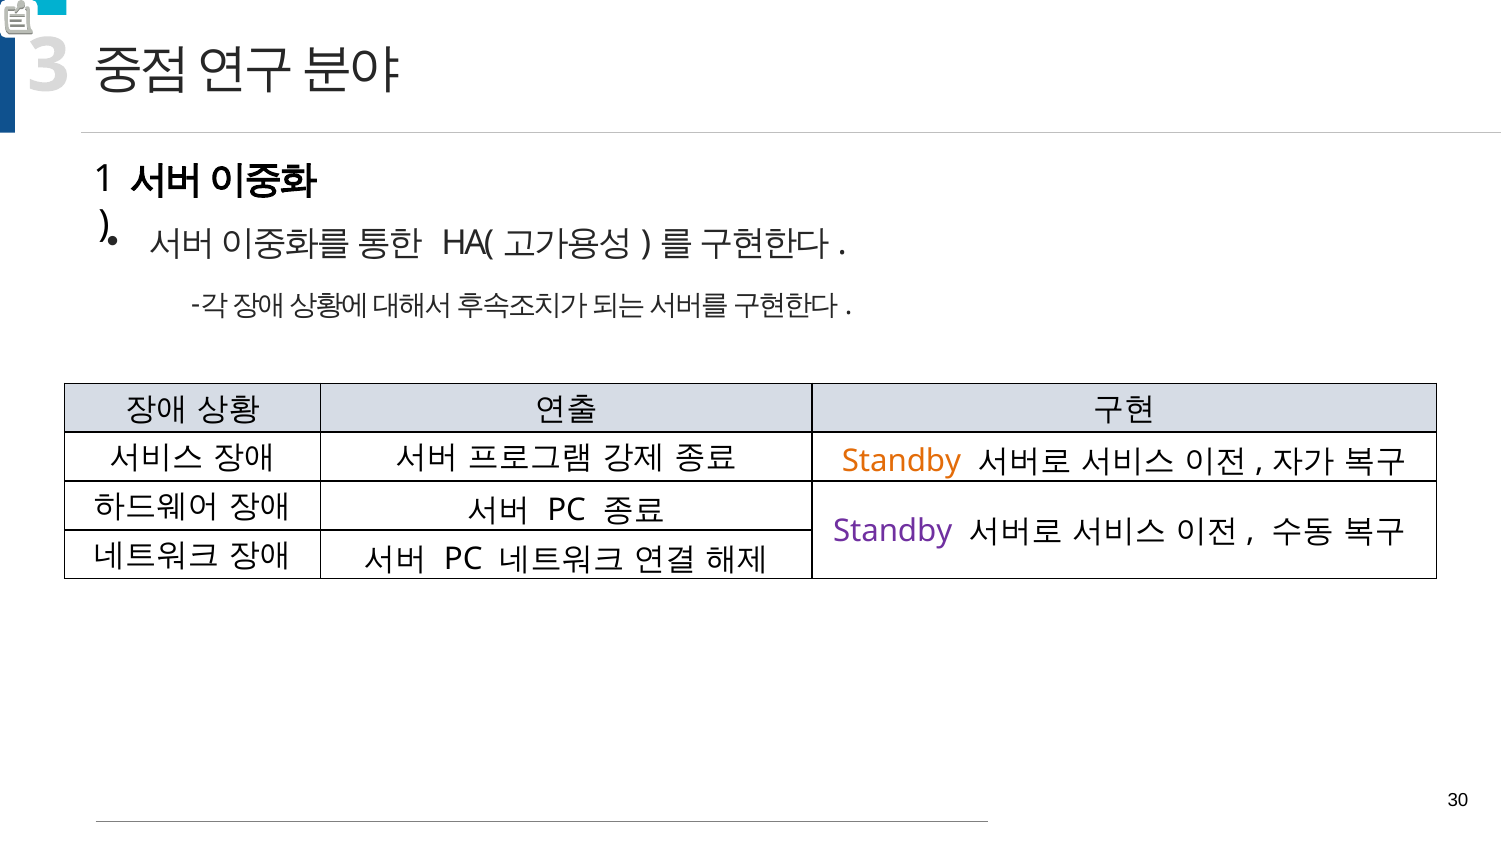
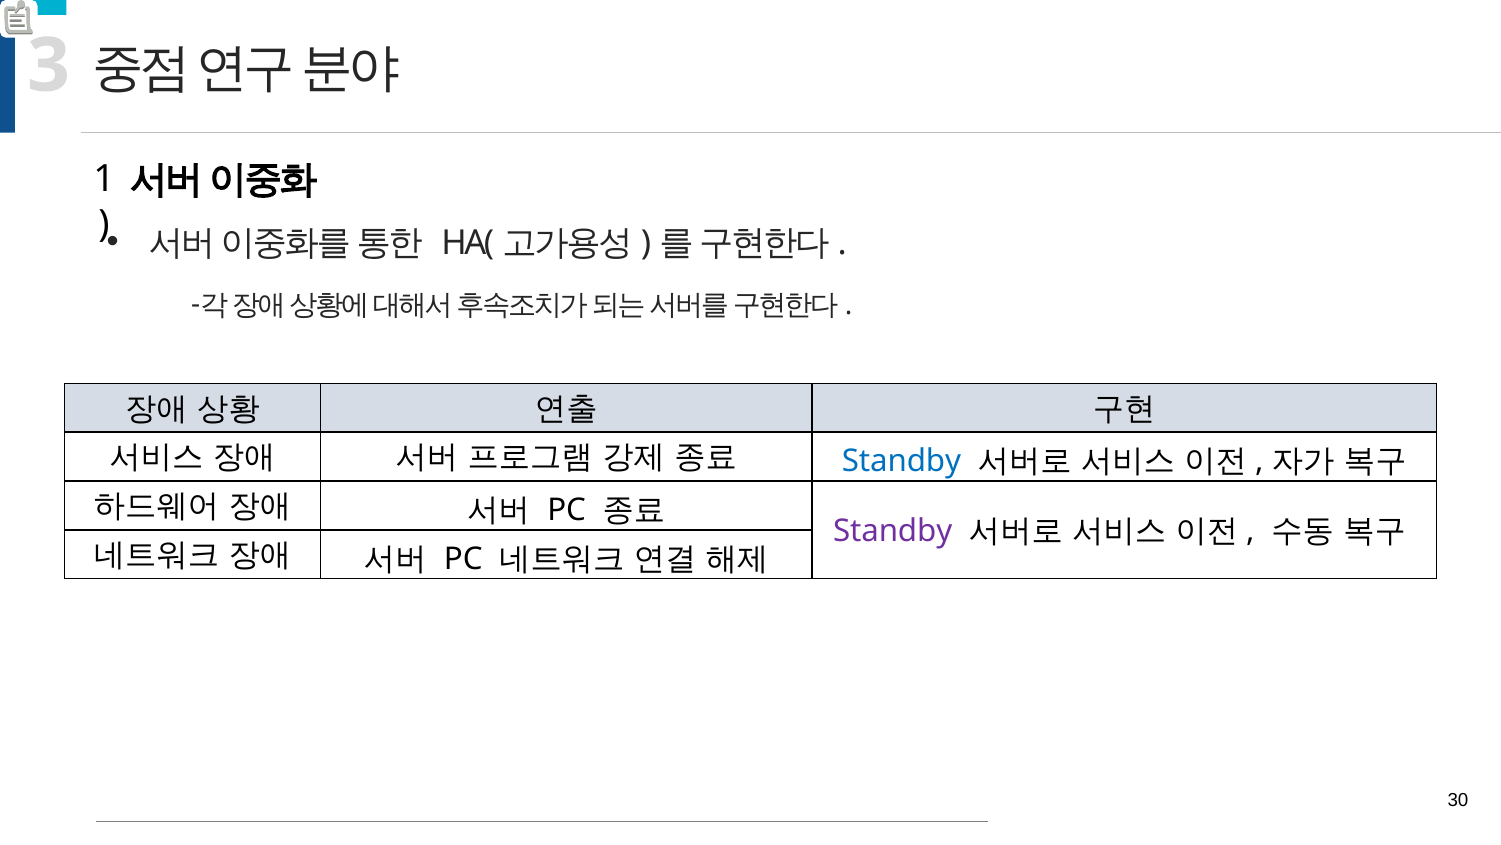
Standby colour: orange -> blue (901, 461)
